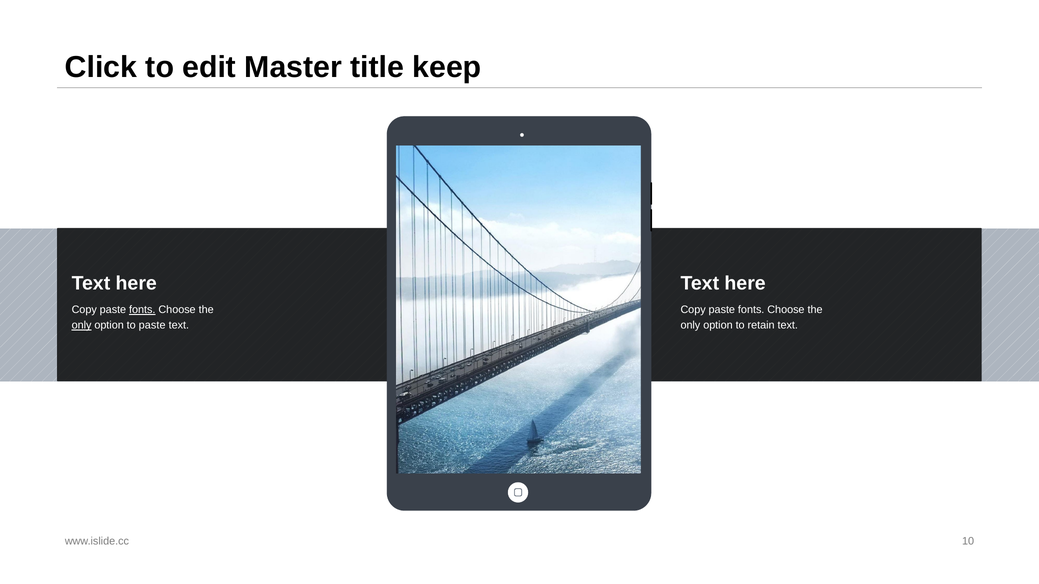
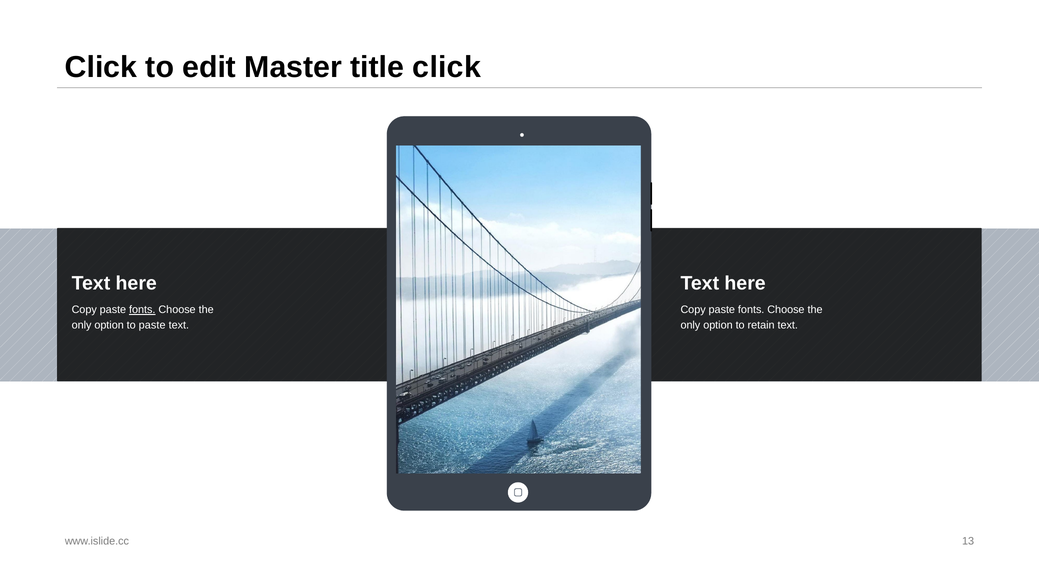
title keep: keep -> click (447, 67)
only underline: present -> none (82, 326)
10: 10 -> 13 (968, 541)
